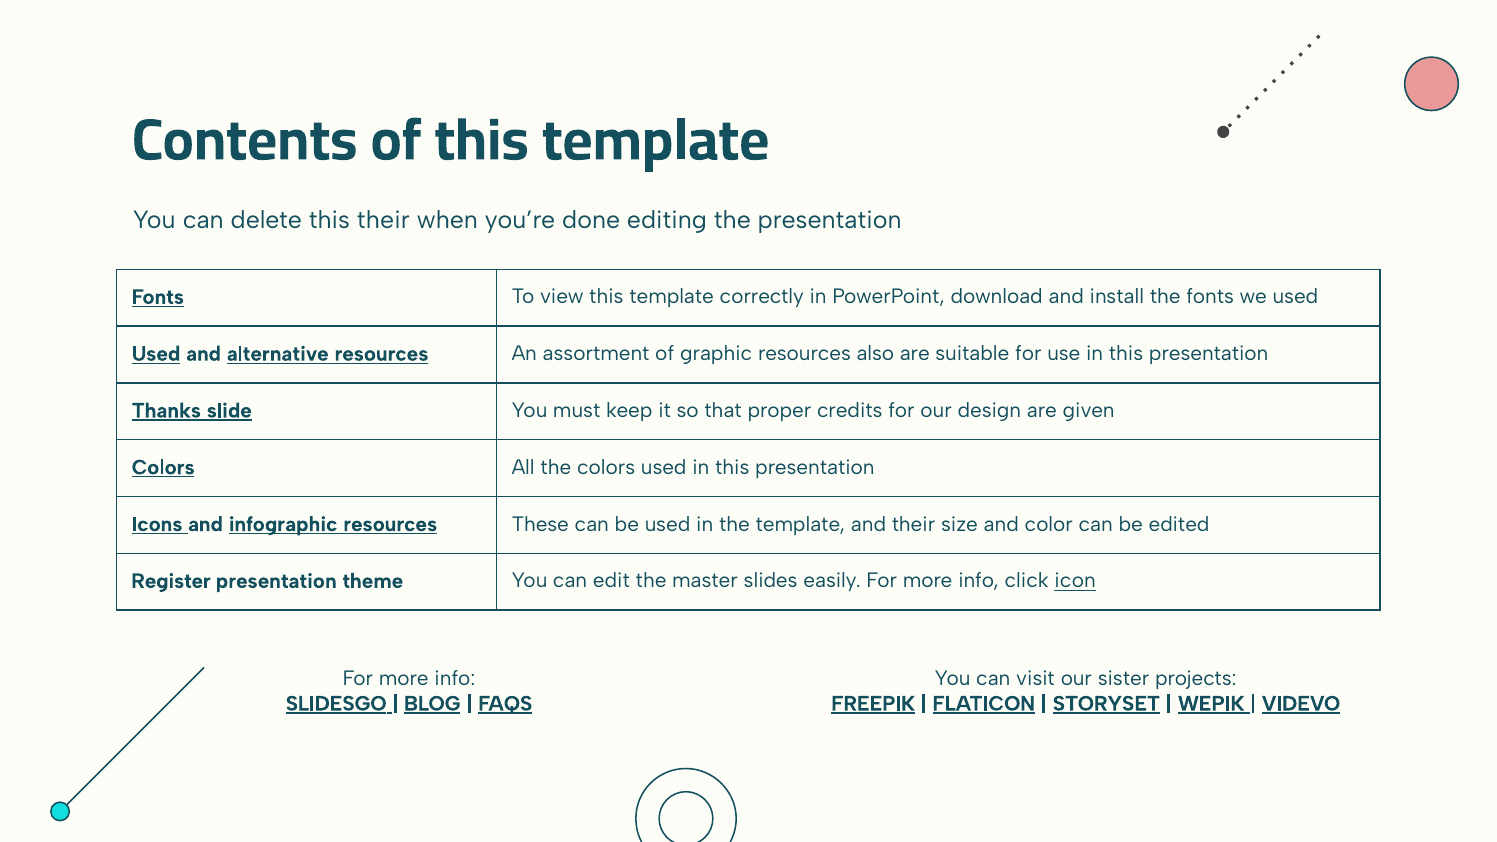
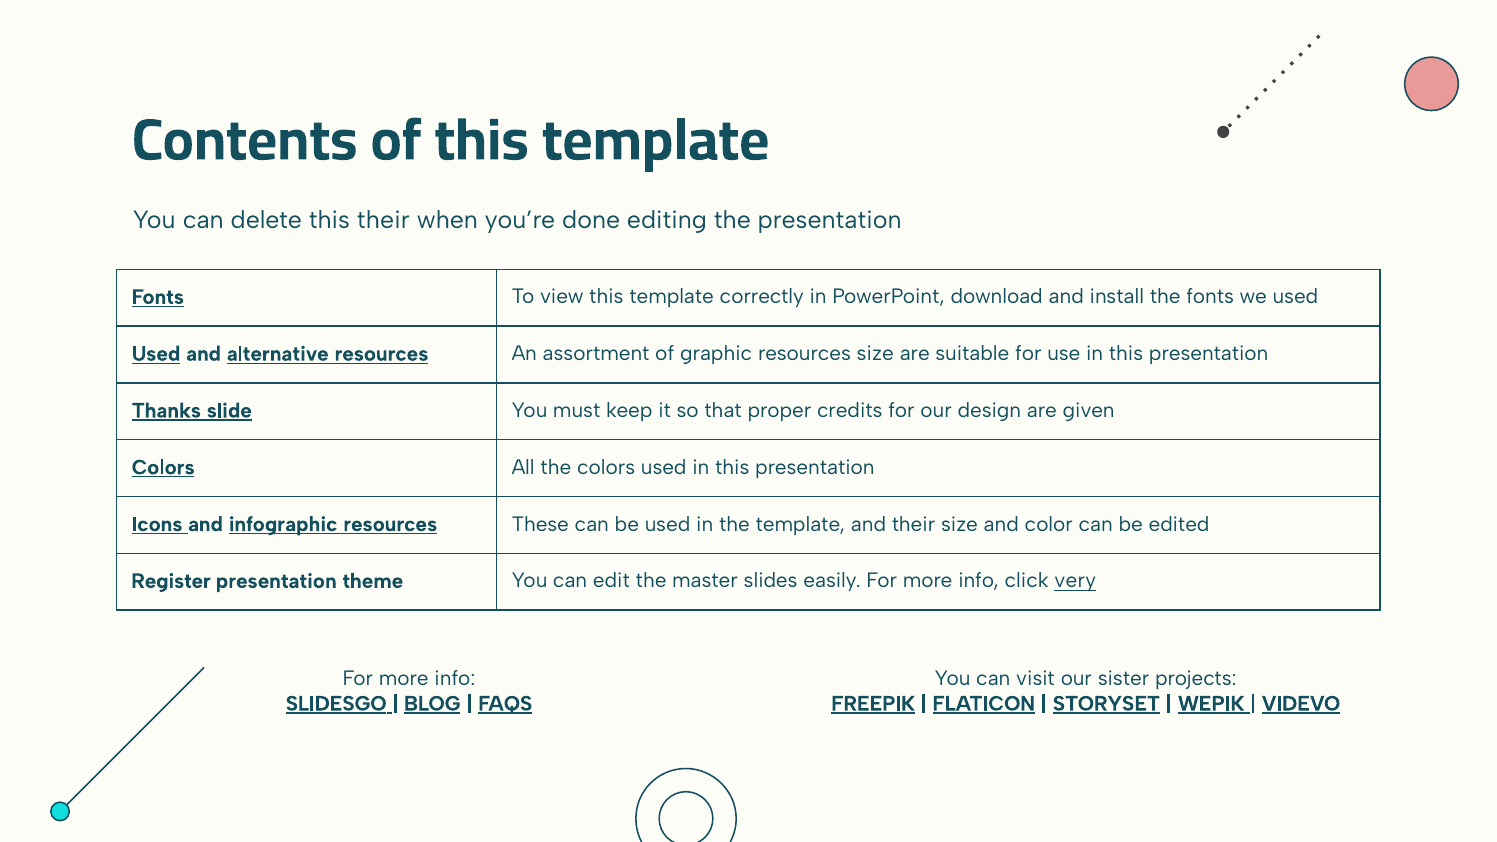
resources also: also -> size (875, 354)
icon: icon -> very (1075, 581)
